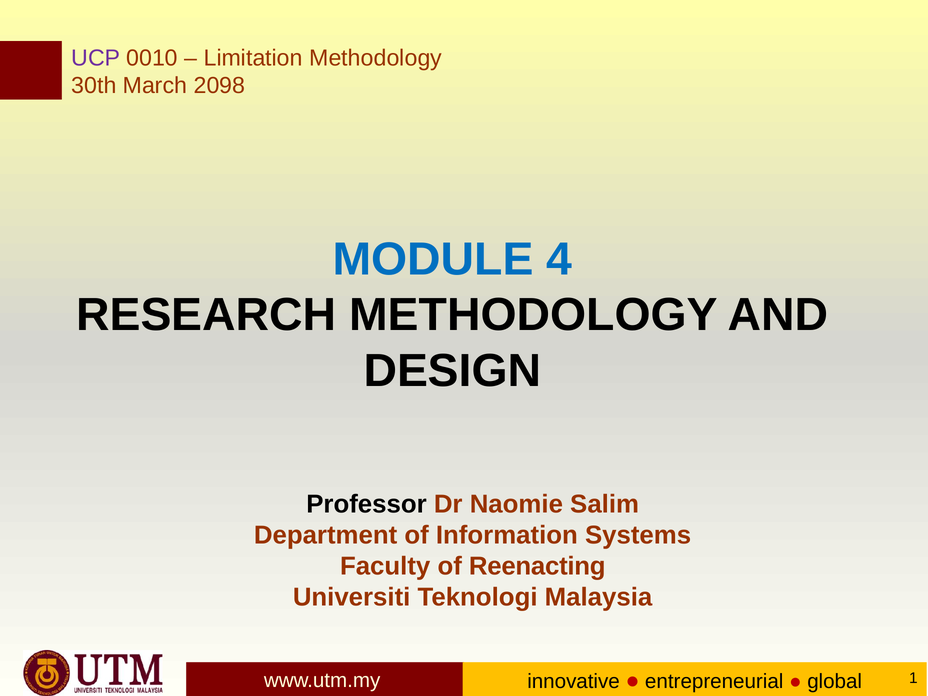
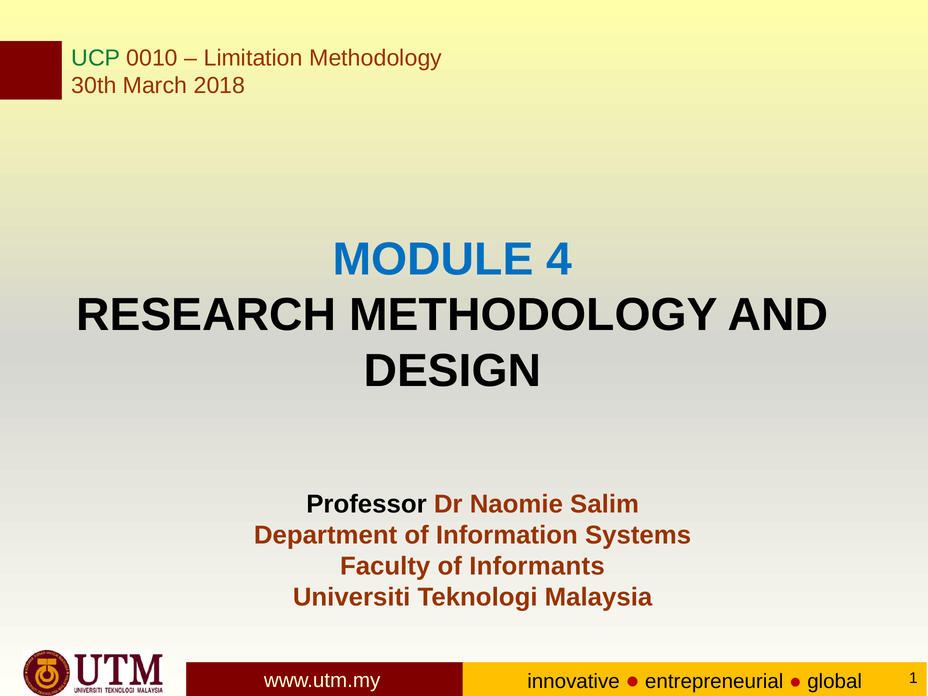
UCP colour: purple -> green (96, 58)
2098: 2098 -> 2018 (220, 86)
Reenacting: Reenacting -> Informants (537, 566)
